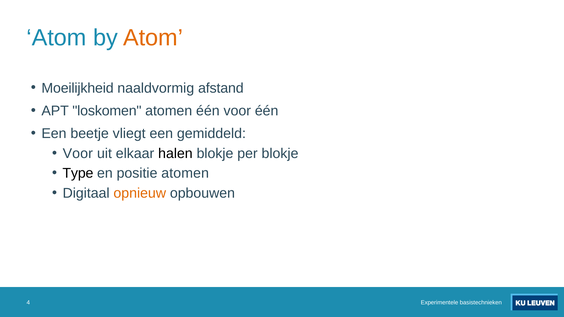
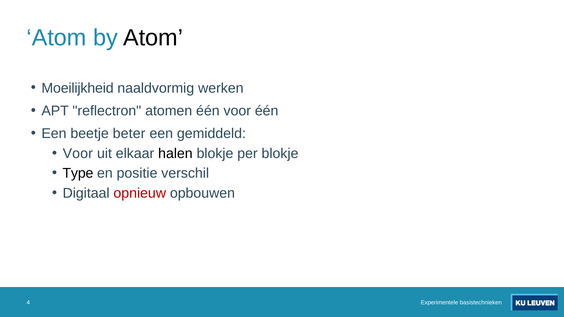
Atom colour: orange -> black (153, 38)
afstand: afstand -> werken (221, 88)
loskomen: loskomen -> reflectron (107, 111)
vliegt: vliegt -> beter (129, 134)
positie atomen: atomen -> verschil (185, 173)
opnieuw colour: orange -> red (140, 193)
